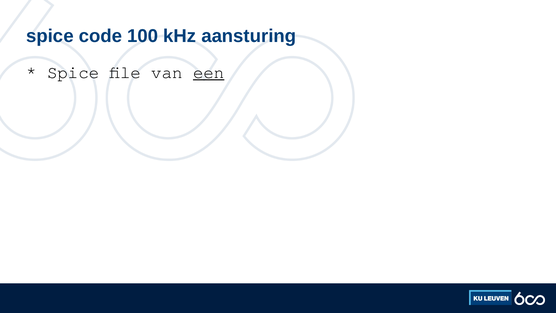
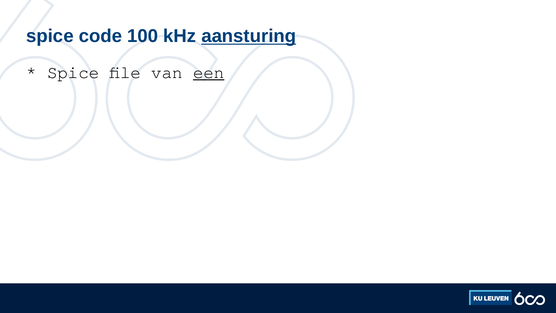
aansturing underline: none -> present (249, 36)
